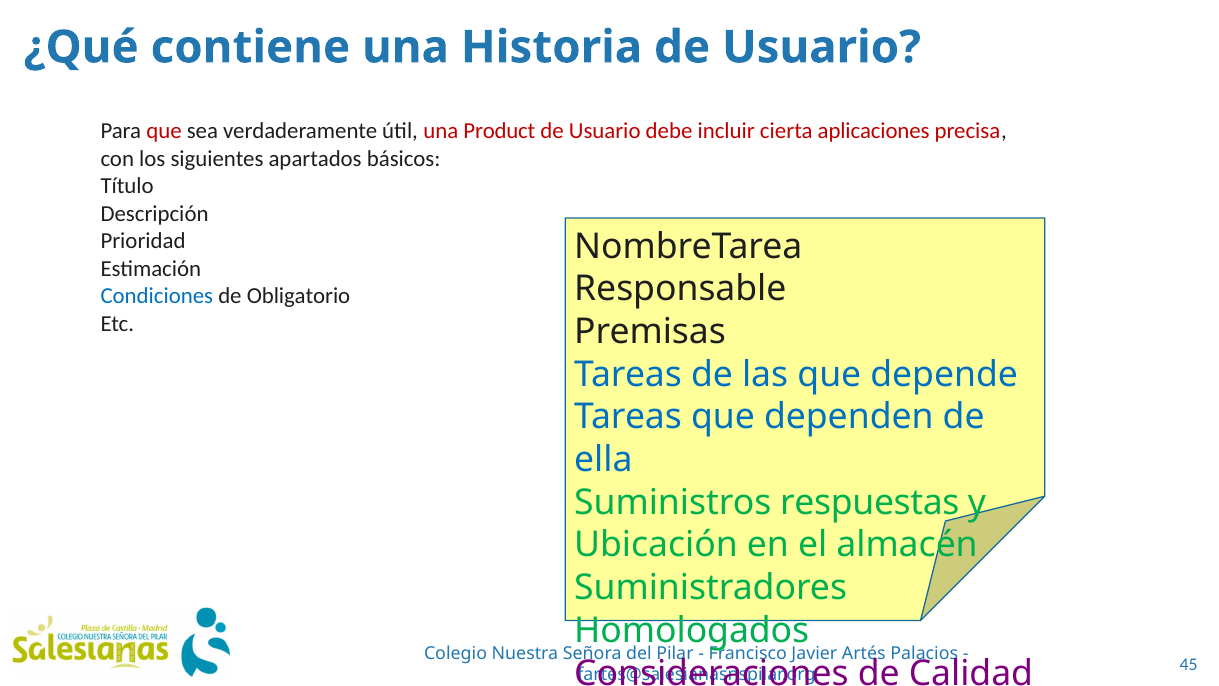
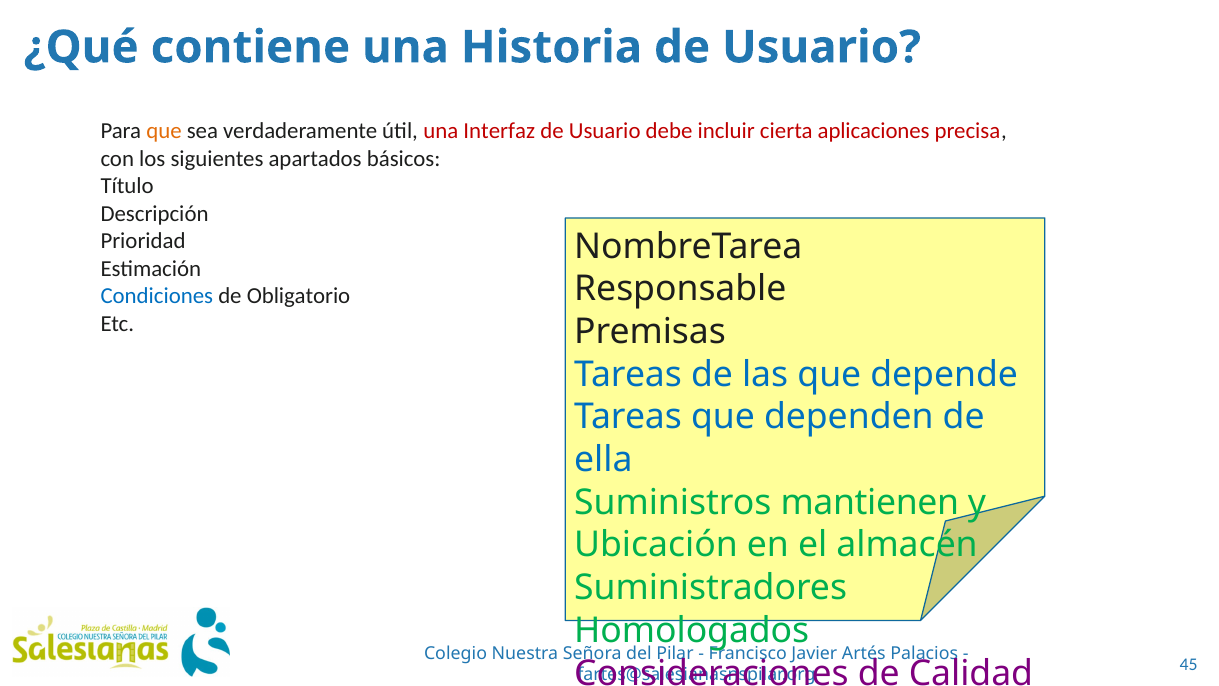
que colour: red -> orange (164, 131)
Product: Product -> Interfaz (499, 131)
respuestas: respuestas -> mantienen (870, 502)
